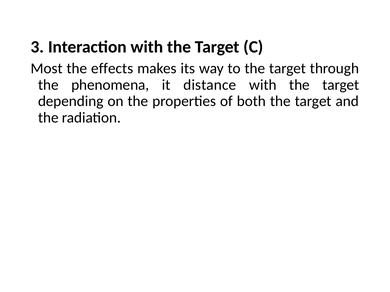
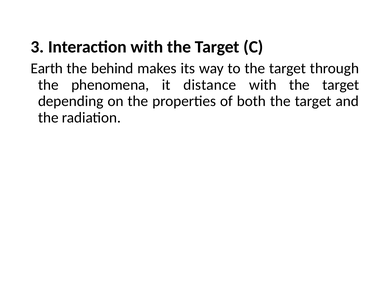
Most: Most -> Earth (47, 69)
effects: effects -> behind (112, 69)
